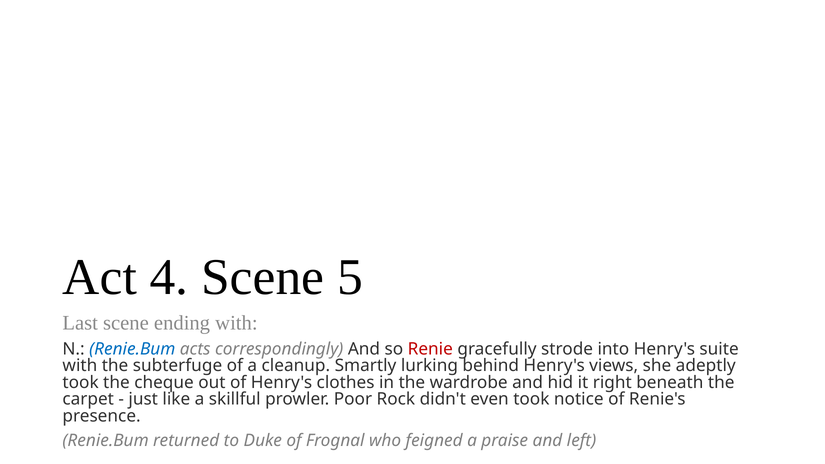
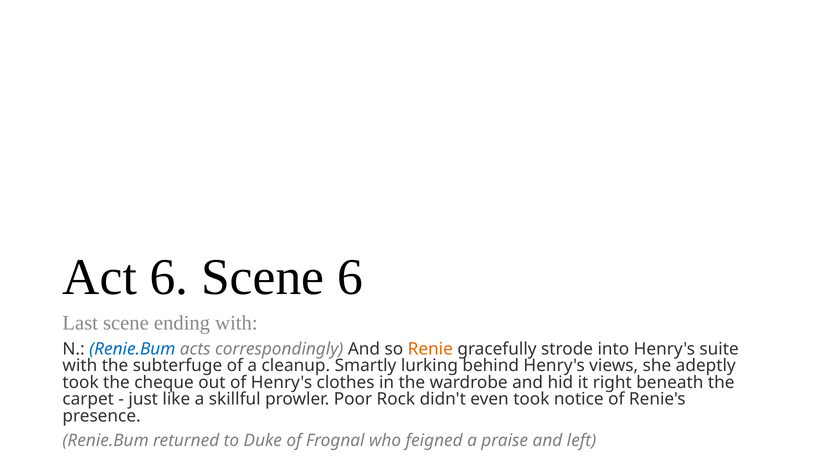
Act 4: 4 -> 6 (169, 277)
Scene 5: 5 -> 6 (350, 277)
Renie colour: red -> orange (430, 349)
